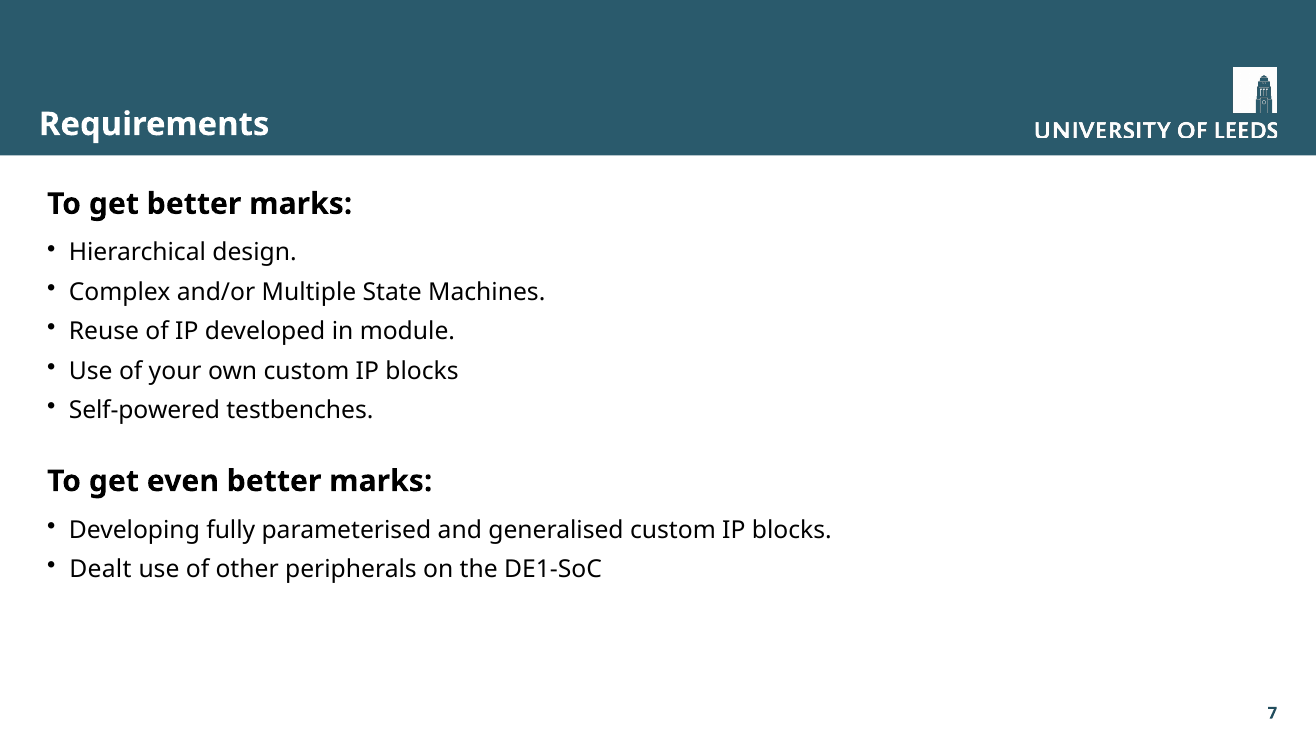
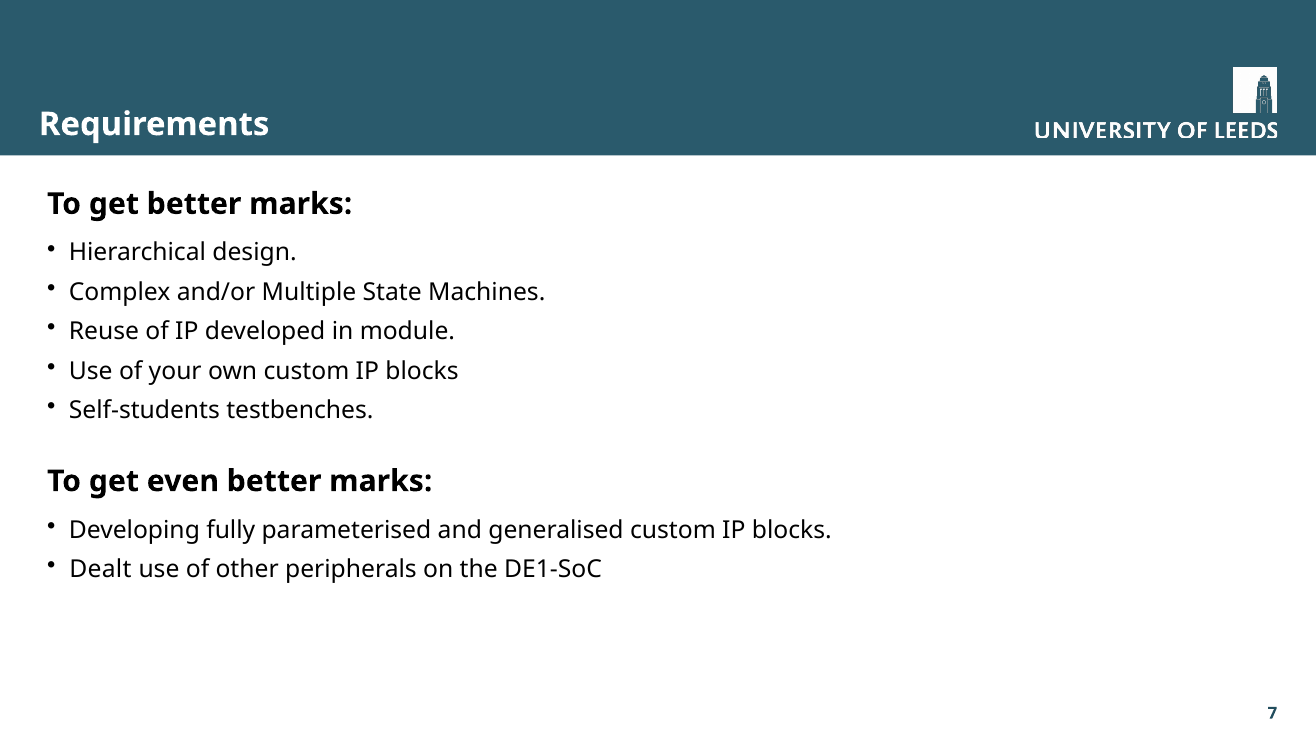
Self-powered: Self-powered -> Self-students (144, 411)
